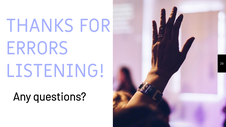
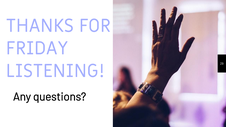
ERRORS: ERRORS -> FRIDAY (37, 48)
